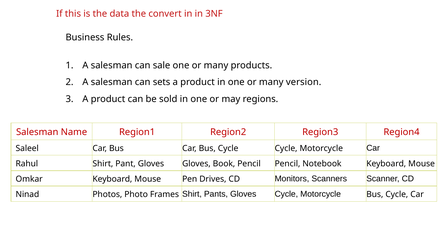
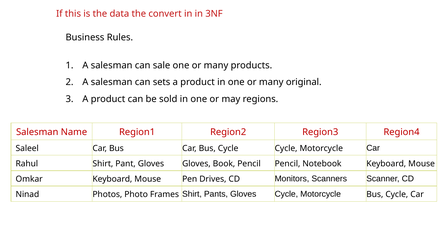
version: version -> original (304, 82)
